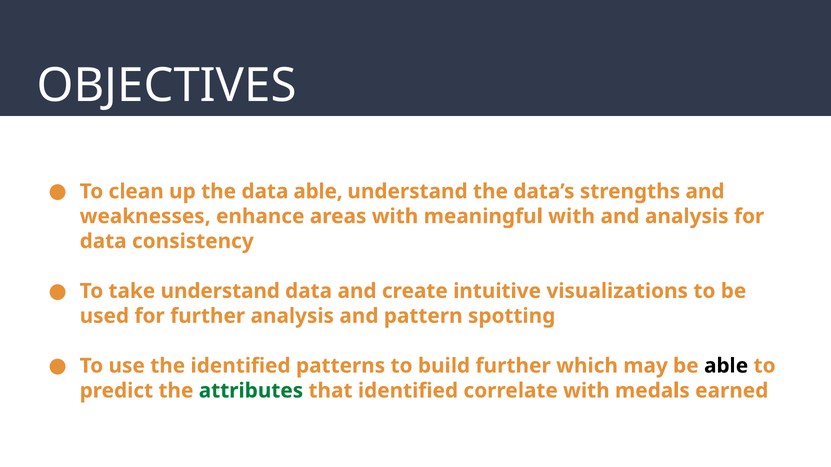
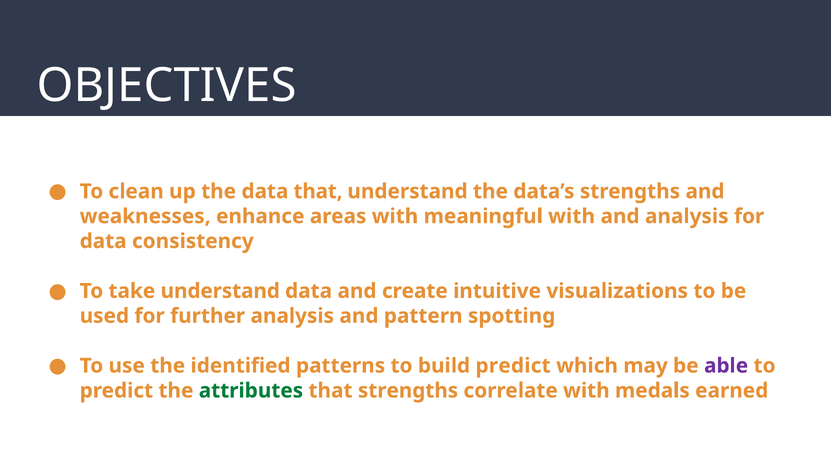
data able: able -> that (318, 192)
build further: further -> predict (513, 366)
able colour: black -> purple (726, 366)
that identified: identified -> strengths (408, 391)
